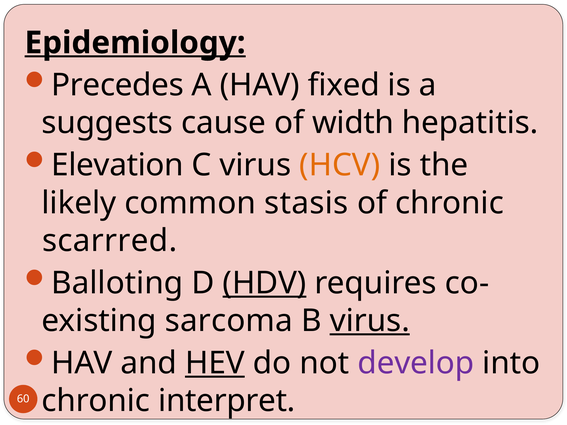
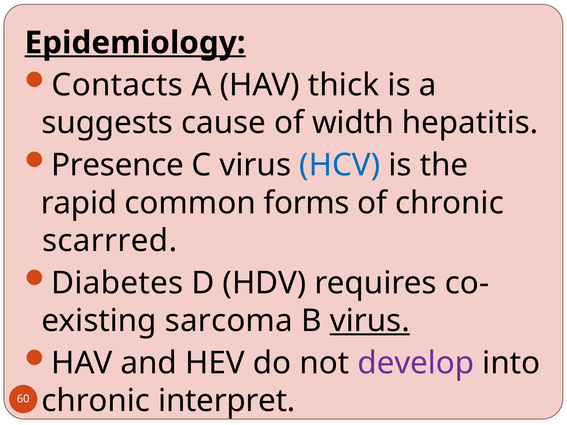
Precedes: Precedes -> Contacts (117, 85)
fixed: fixed -> thick (344, 85)
Elevation: Elevation -> Presence (117, 165)
HCV colour: orange -> blue (340, 165)
likely: likely -> rapid (79, 203)
stasis: stasis -> forms (307, 203)
Balloting: Balloting -> Diabetes (117, 283)
HDV underline: present -> none (265, 283)
HEV underline: present -> none (215, 363)
